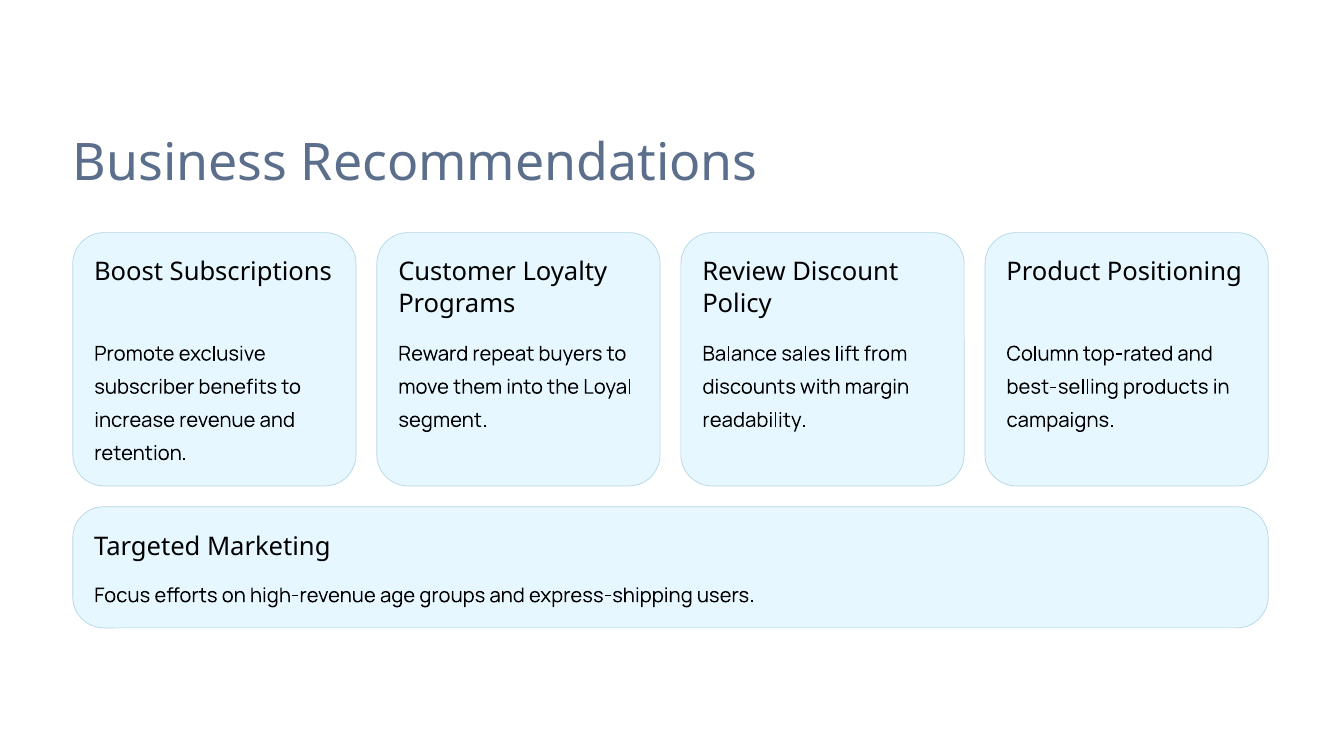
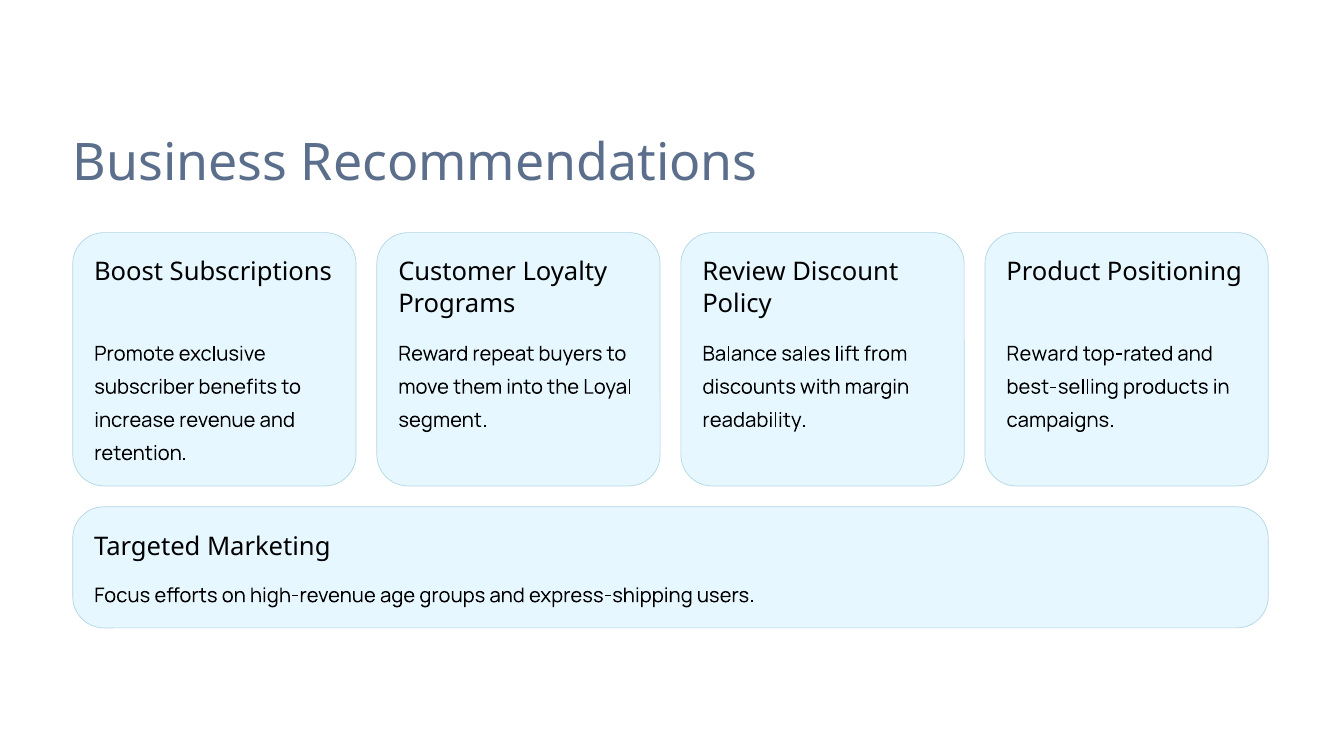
Column: Column -> Reward (1042, 354)
